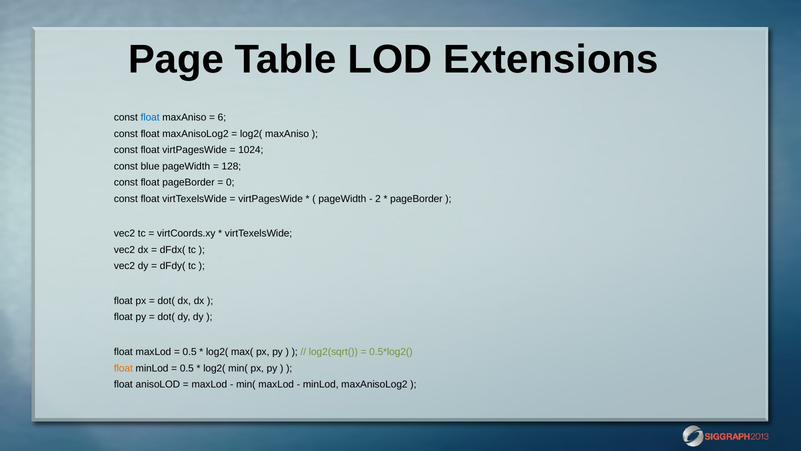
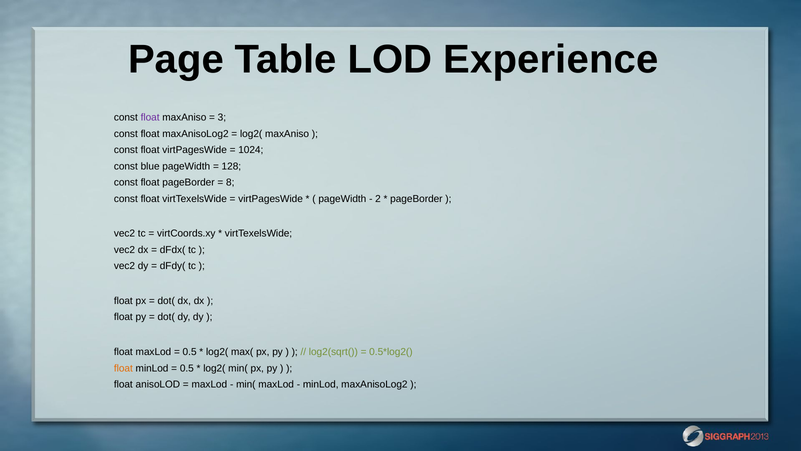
Extensions: Extensions -> Experience (551, 60)
float colour: blue -> purple (150, 118)
6: 6 -> 3 (222, 118)
0: 0 -> 8 (230, 182)
